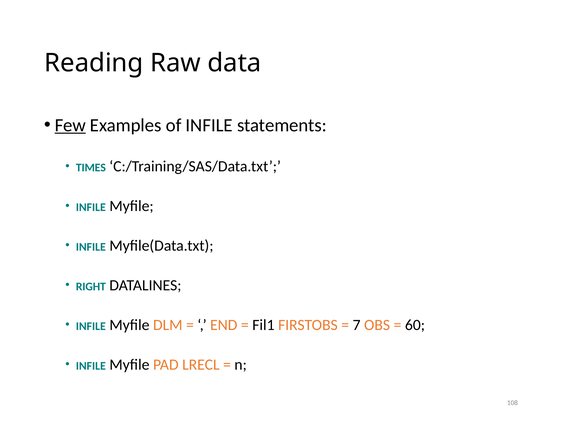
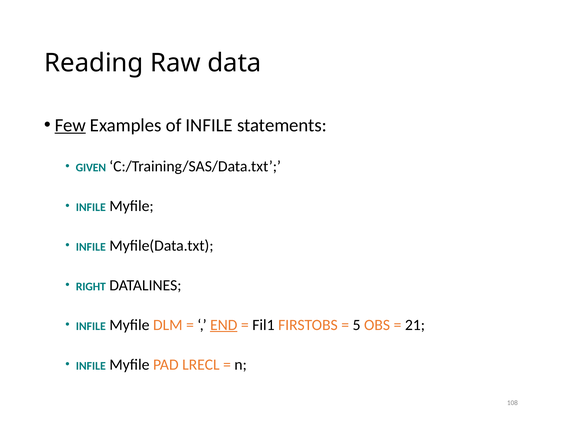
TIMES: TIMES -> GIVEN (91, 168)
END underline: none -> present (224, 325)
7: 7 -> 5 (357, 325)
60: 60 -> 21 (415, 325)
